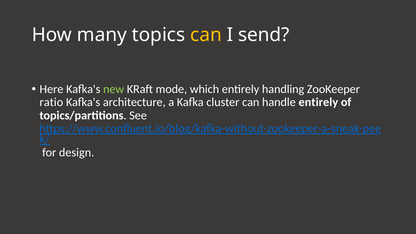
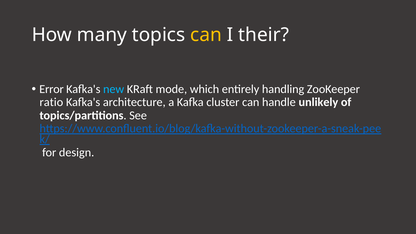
send: send -> their (264, 35)
Here: Here -> Error (52, 89)
new colour: light green -> light blue (114, 89)
handle entirely: entirely -> unlikely (318, 102)
